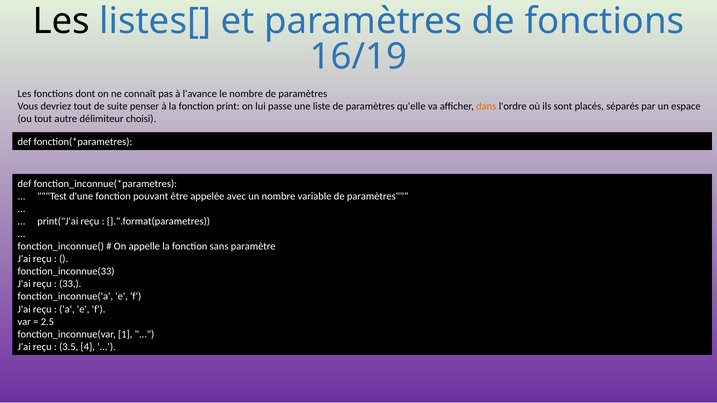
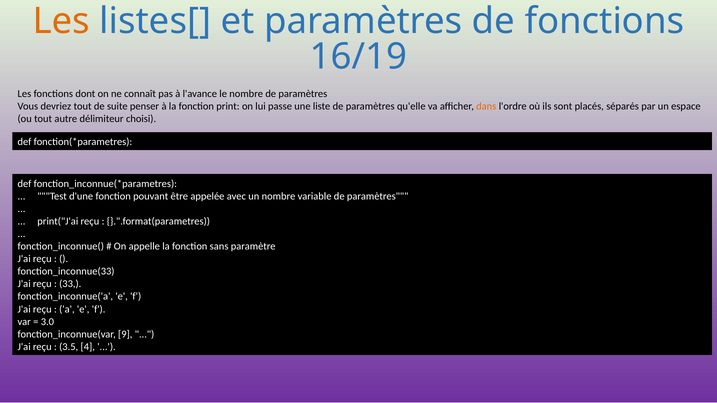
Les colour: black -> orange (61, 21)
2.5: 2.5 -> 3.0 (47, 322)
1: 1 -> 9 (125, 334)
